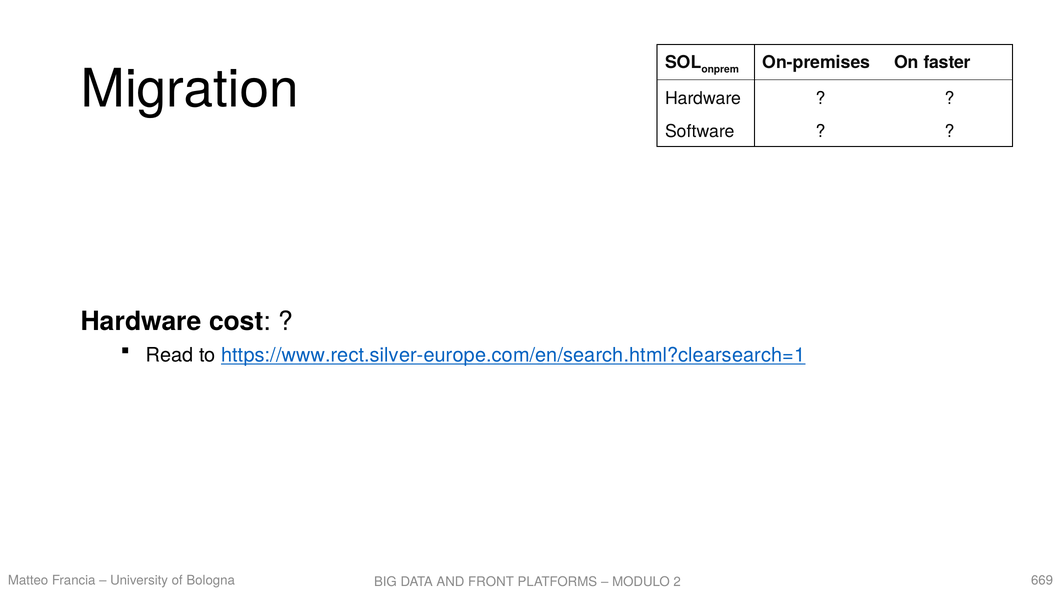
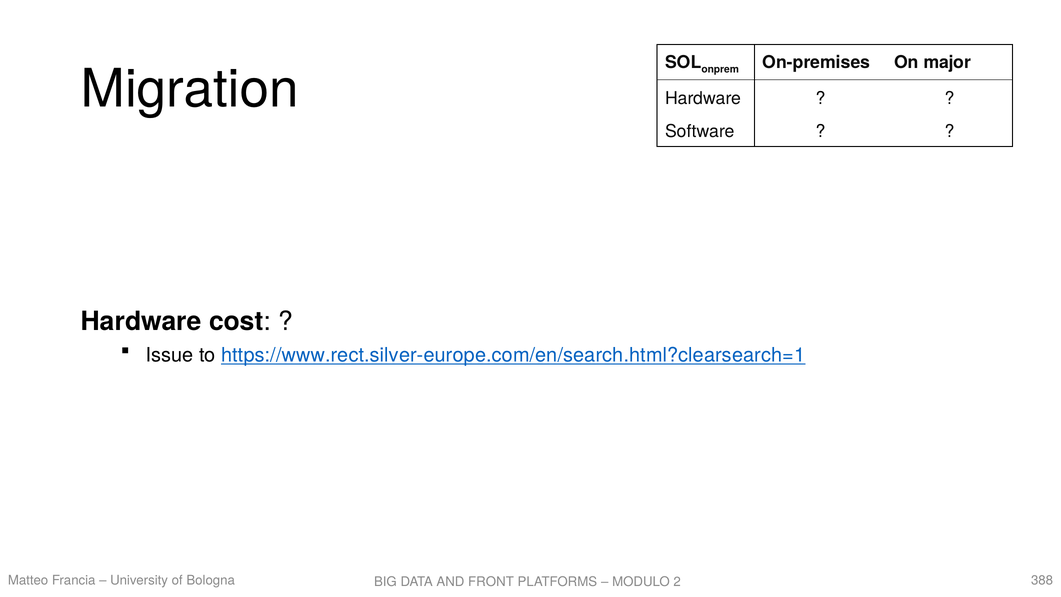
faster: faster -> major (947, 62)
Read: Read -> Issue (170, 355)
669: 669 -> 388 (1042, 580)
